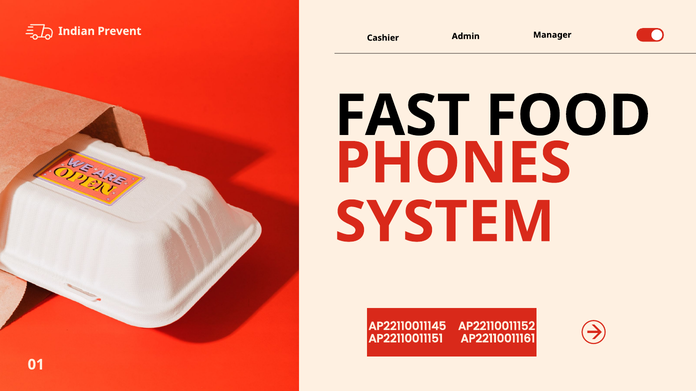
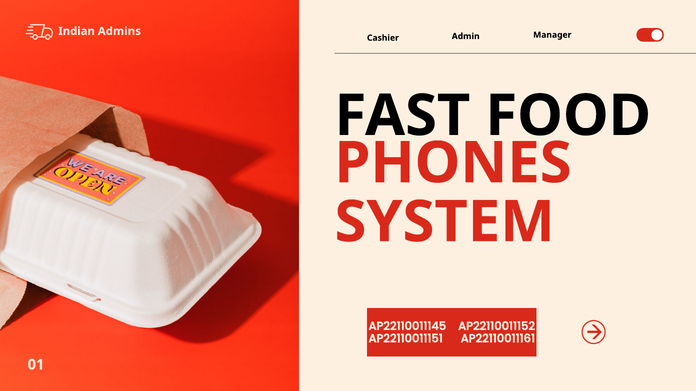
Prevent: Prevent -> Admins (119, 31)
